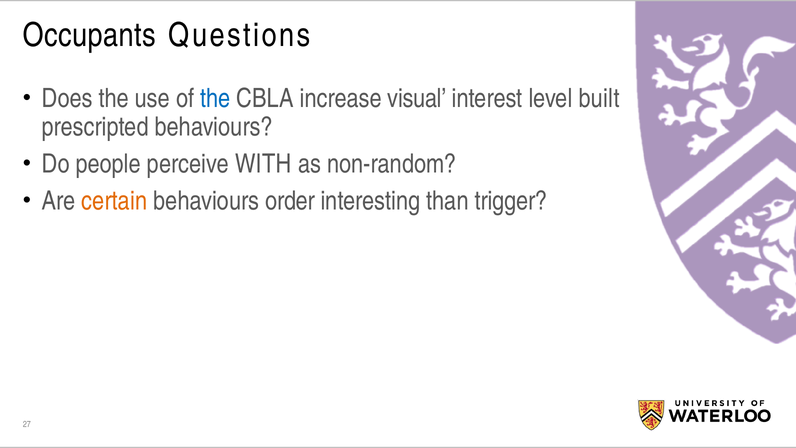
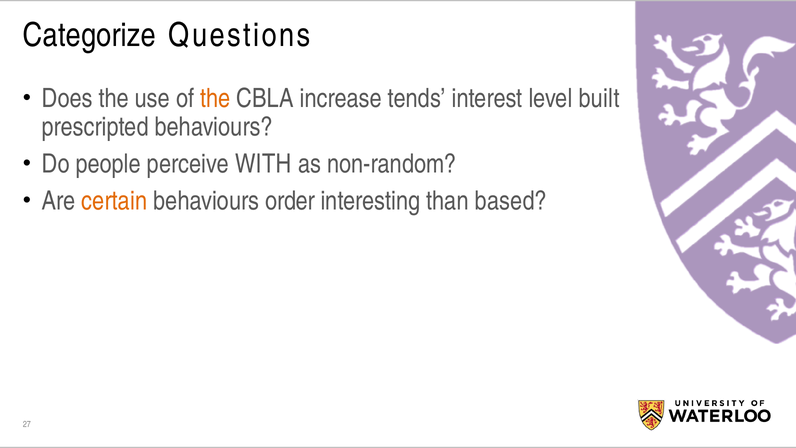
Occupants: Occupants -> Categorize (89, 35)
the colour: blue -> orange (215, 98)
visual: visual -> tends (417, 98)
trigger: trigger -> based (511, 201)
